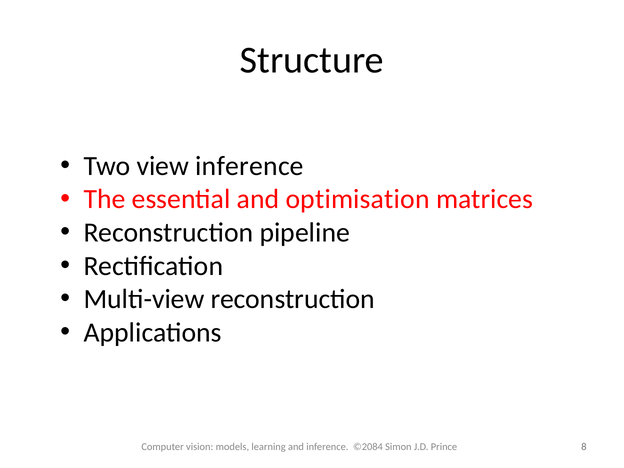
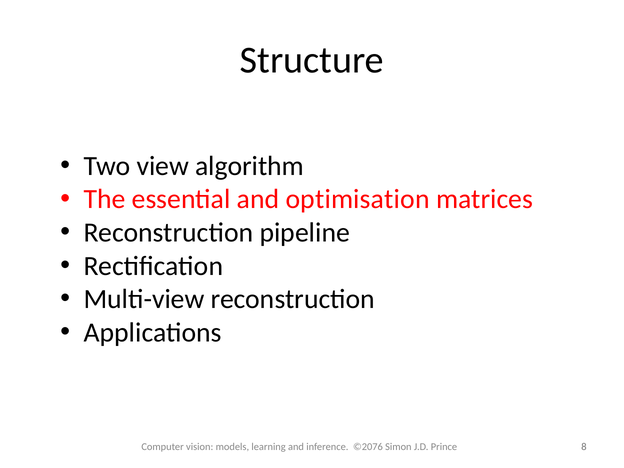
view inference: inference -> algorithm (250, 166)
©2084: ©2084 -> ©2076 (368, 447)
